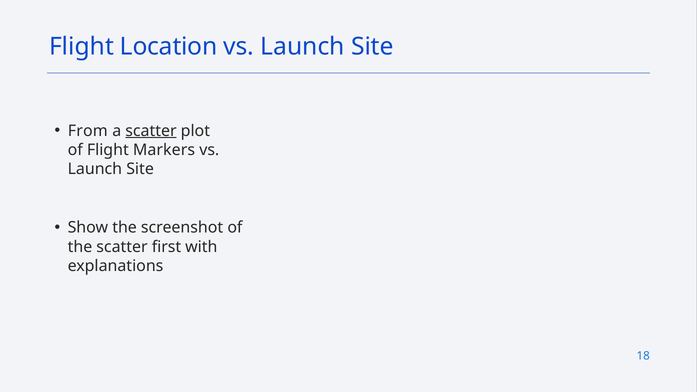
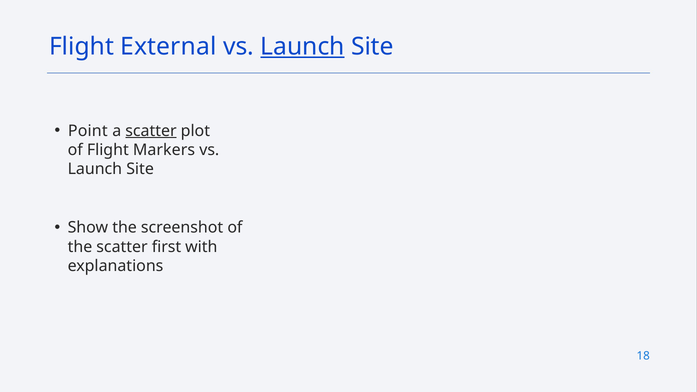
Location: Location -> External (168, 47)
Launch underline: none -> present (303, 47)
From: From -> Point (88, 131)
